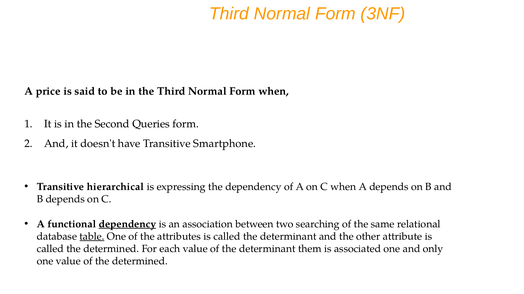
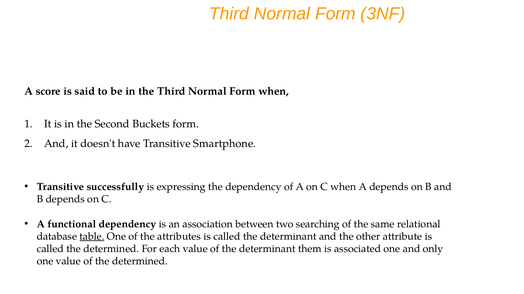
price: price -> score (48, 92)
Queries: Queries -> Buckets (151, 124)
hierarchical: hierarchical -> successfully (115, 187)
dependency underline: present -> none (127, 225)
